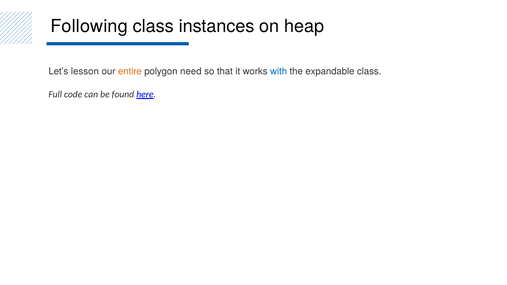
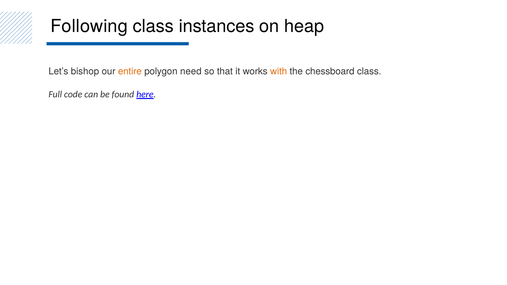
lesson: lesson -> bishop (85, 71)
with colour: blue -> orange (279, 71)
expandable: expandable -> chessboard (330, 71)
